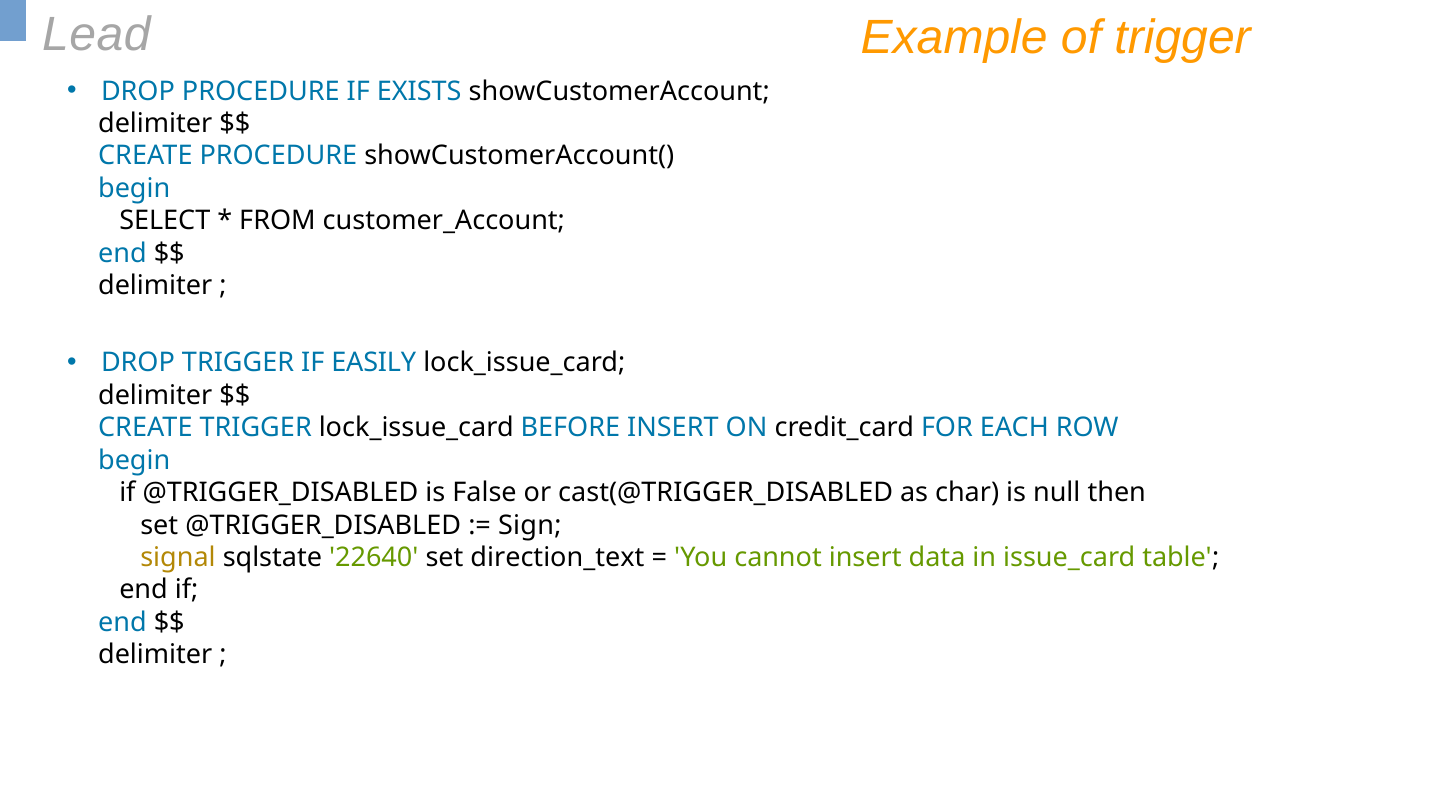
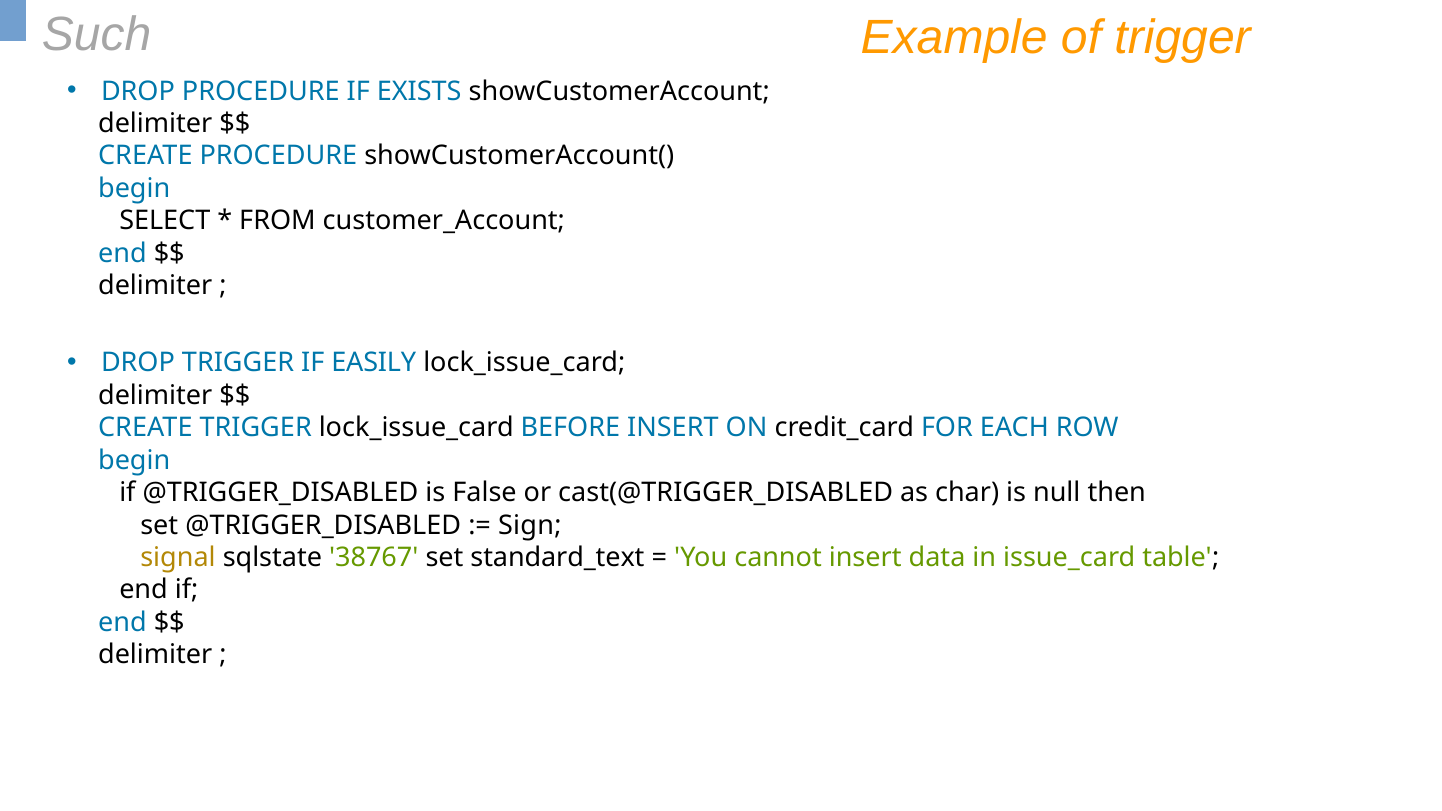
Lead: Lead -> Such (97, 34)
22640: 22640 -> 38767 (374, 558)
direction_text: direction_text -> standard_text (557, 558)
